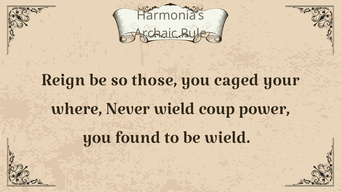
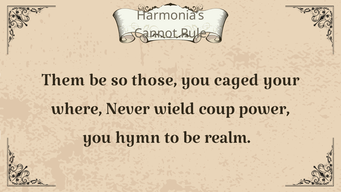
Archaic: Archaic -> Cannot (156, 33)
Reign: Reign -> Them (63, 78)
found: found -> hymn (138, 135)
be wield: wield -> realm (228, 135)
